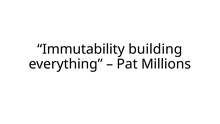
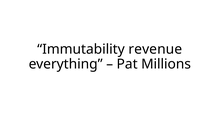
building: building -> revenue (155, 49)
